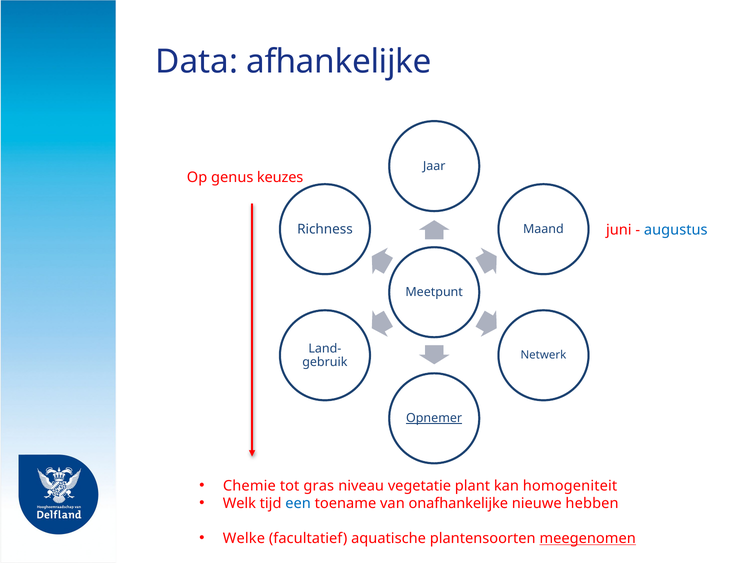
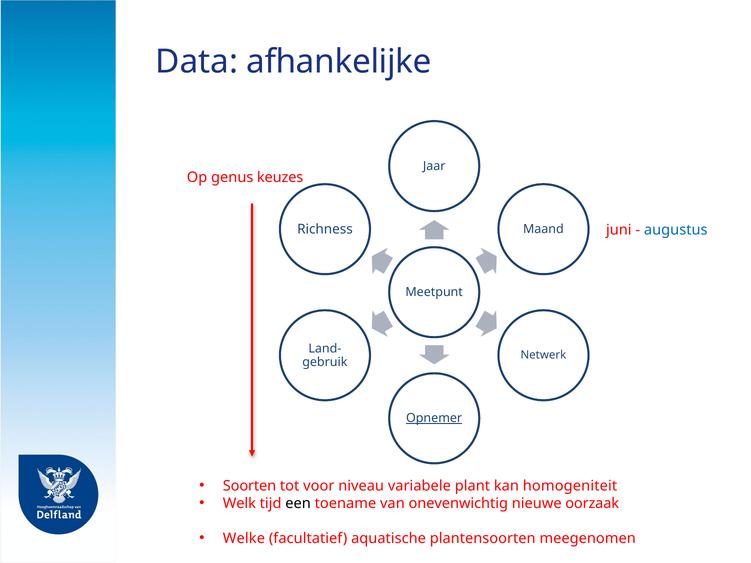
Chemie: Chemie -> Soorten (250, 486)
gras: gras -> voor (319, 486)
vegetatie: vegetatie -> variabele (419, 486)
een colour: blue -> black (298, 504)
onafhankelijke: onafhankelijke -> onevenwichtig (458, 504)
hebben: hebben -> oorzaak (592, 504)
meegenomen underline: present -> none (588, 539)
